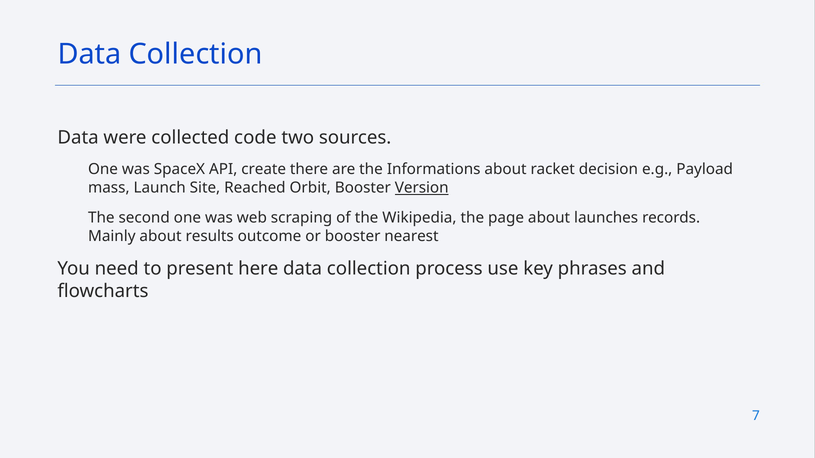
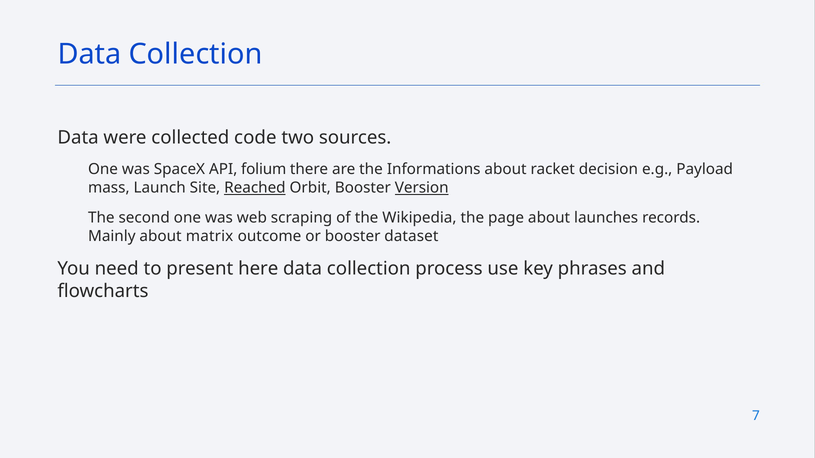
create: create -> folium (264, 170)
Reached underline: none -> present (255, 188)
results: results -> matrix (210, 236)
nearest: nearest -> dataset (411, 236)
